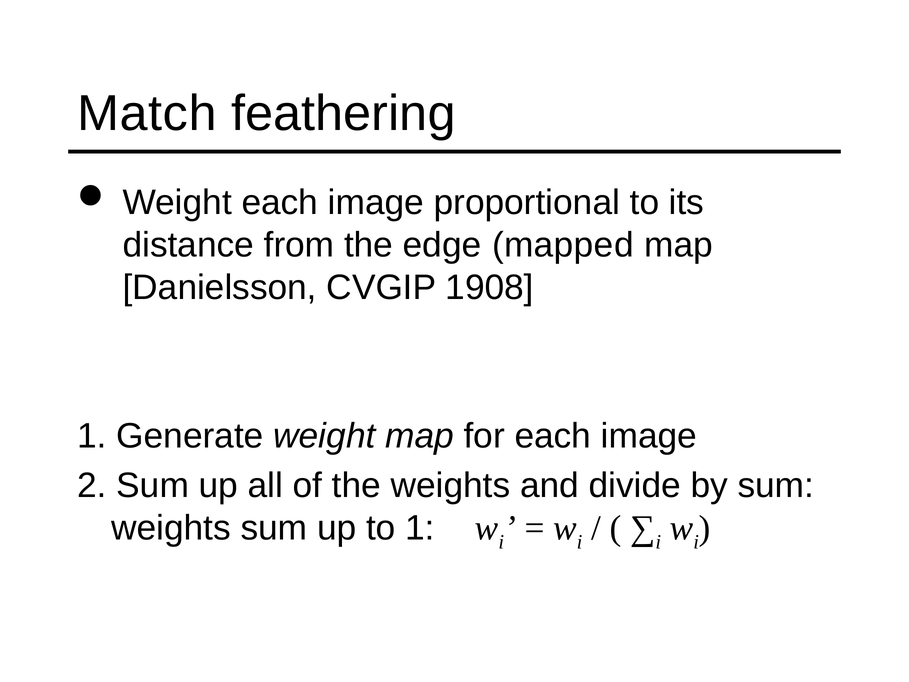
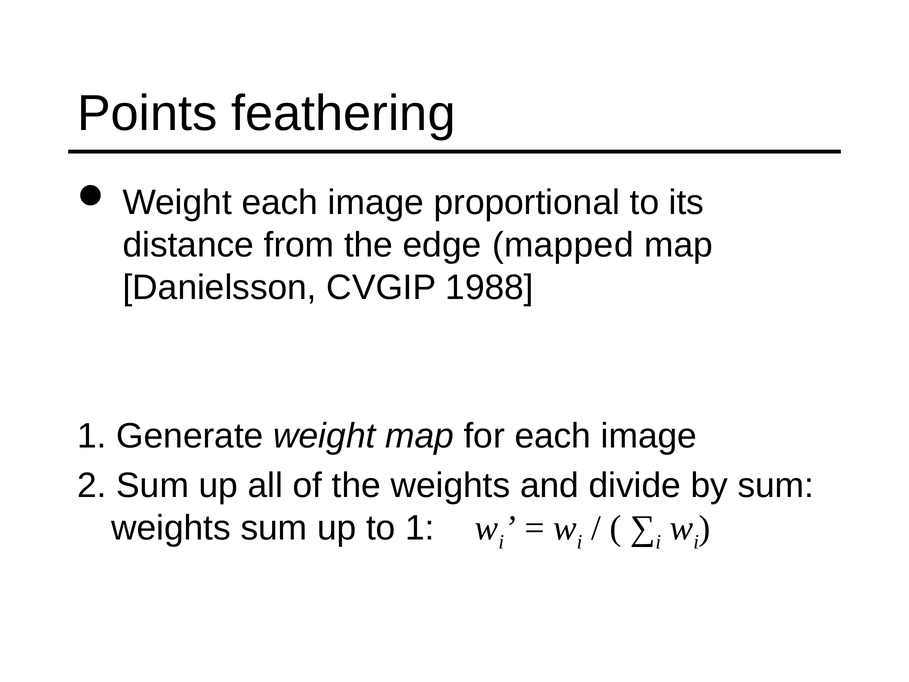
Match: Match -> Points (147, 113)
1908: 1908 -> 1988 (490, 287)
